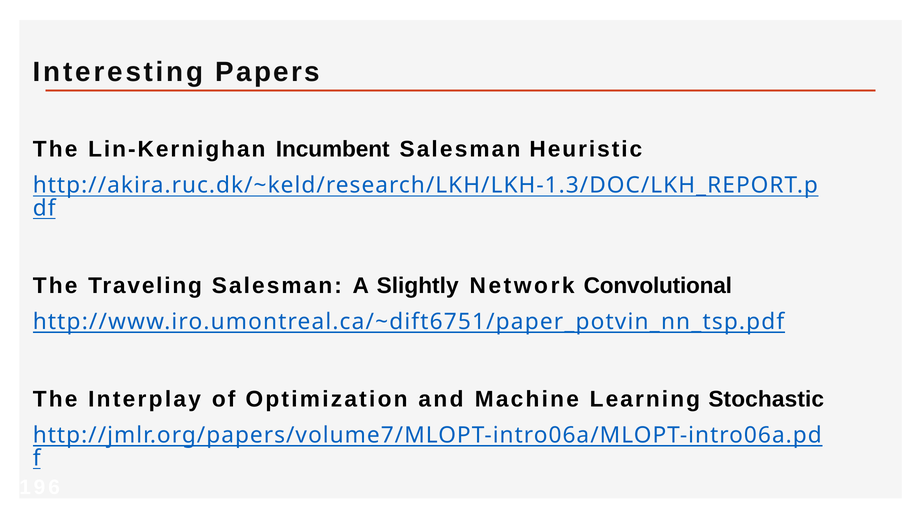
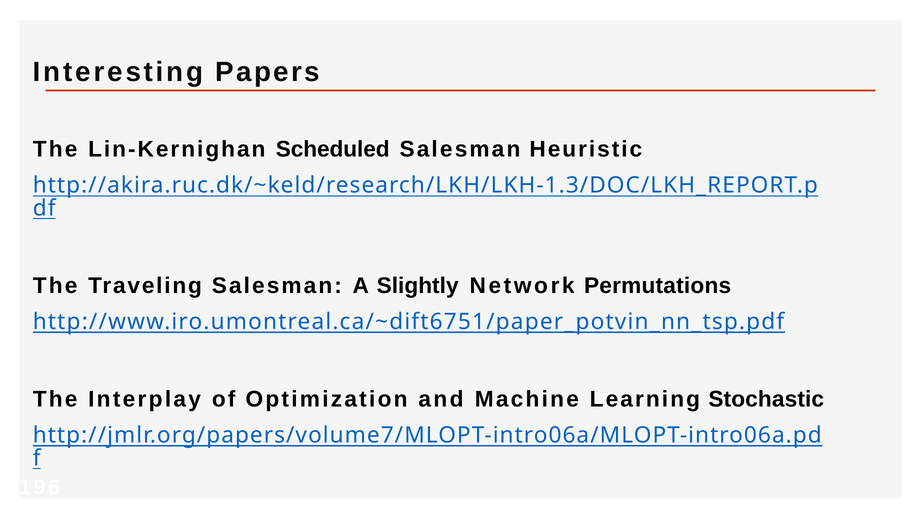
Incumbent: Incumbent -> Scheduled (333, 149)
Convolutional: Convolutional -> Permutations (658, 286)
